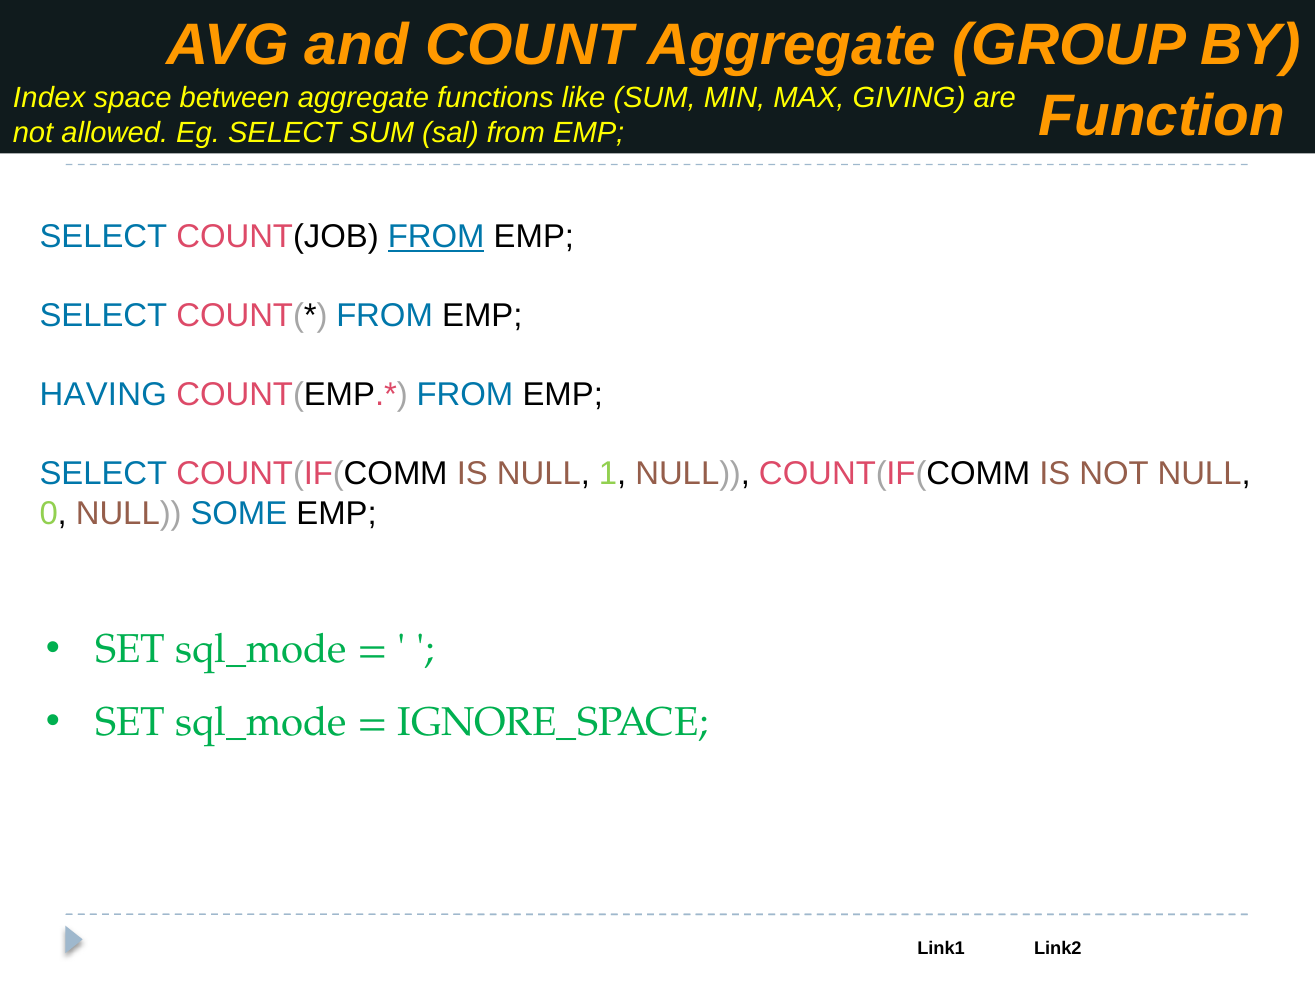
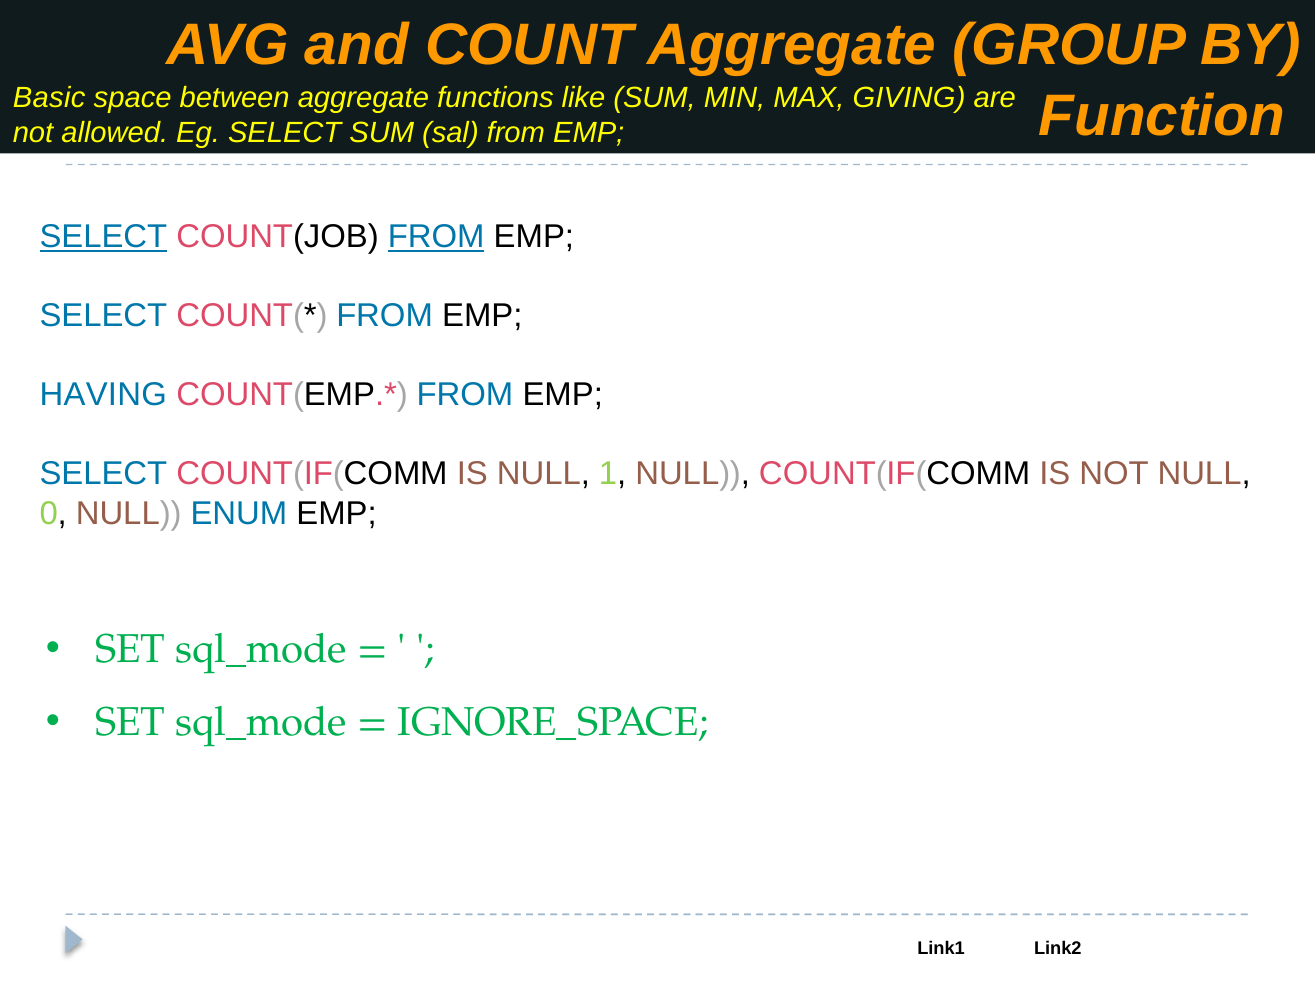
Index: Index -> Basic (49, 98)
SELECT underline: none -> present (103, 237)
SOME: SOME -> ENUM (239, 513)
